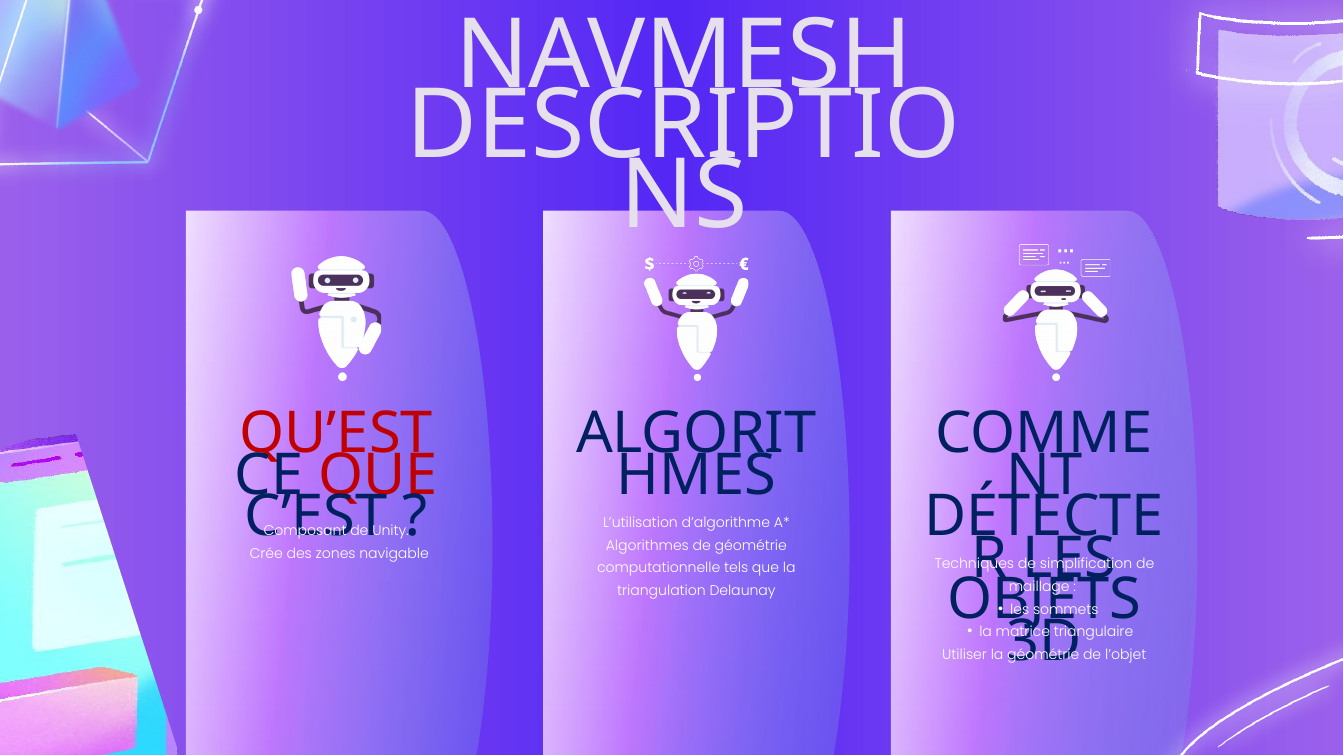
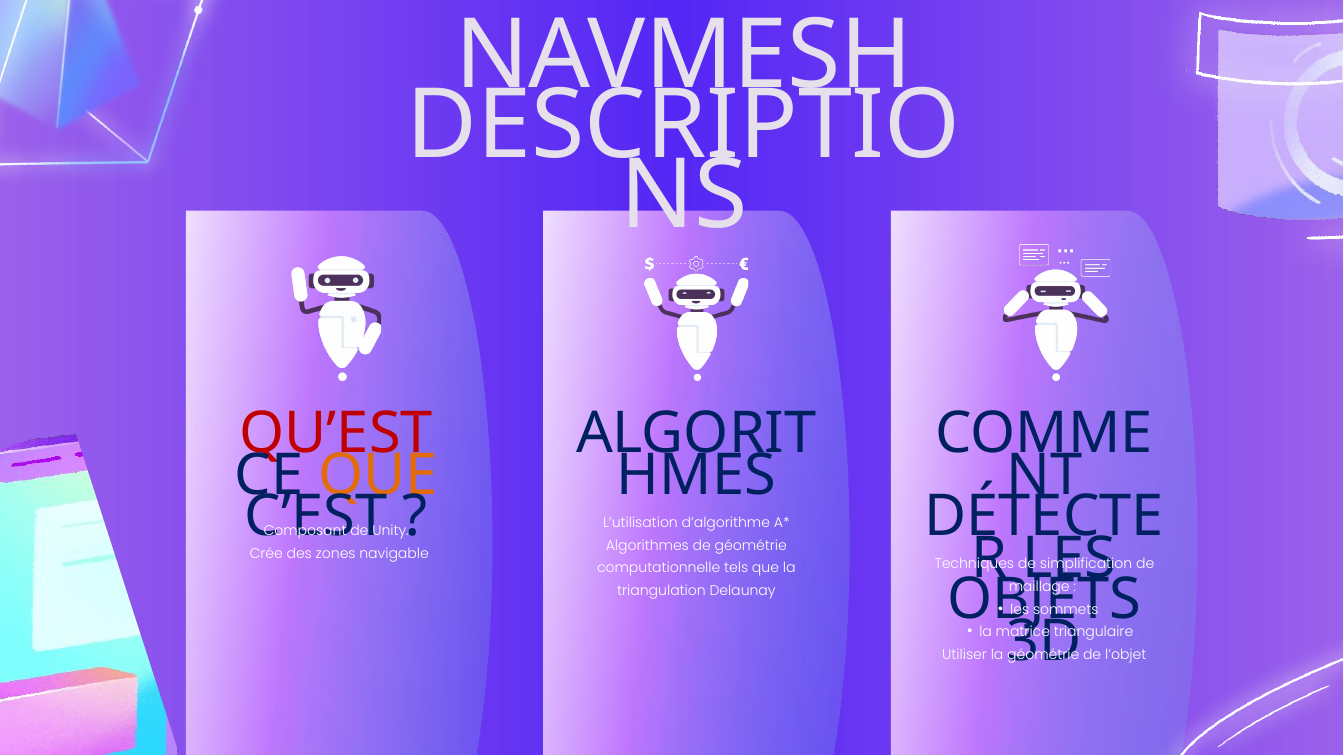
QUE colour: red -> orange (378, 475)
